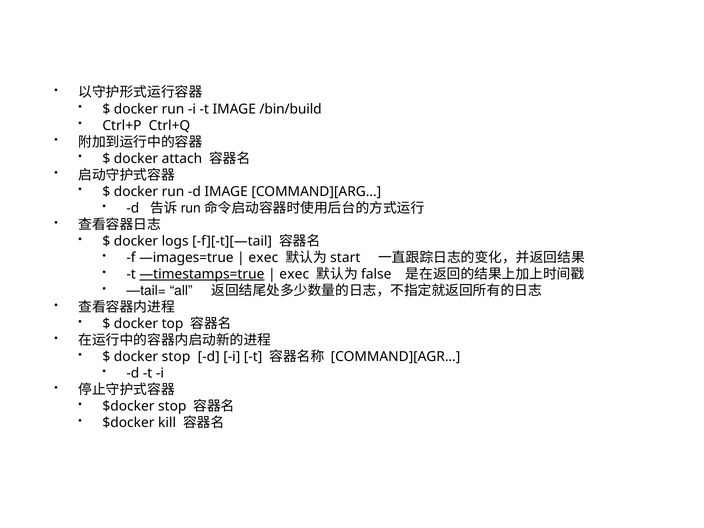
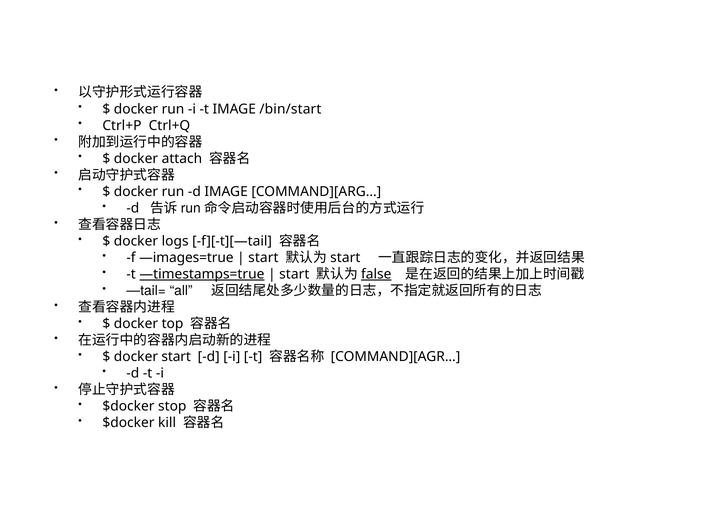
/bin/build: /bin/build -> /bin/start (290, 109)
exec: exec -> start (263, 258)
exec: exec -> start (294, 274)
false underline: none -> present (376, 274)
docker stop: stop -> start (176, 357)
